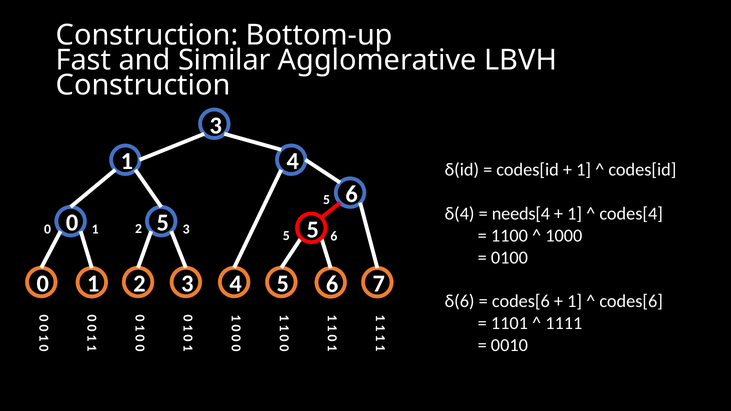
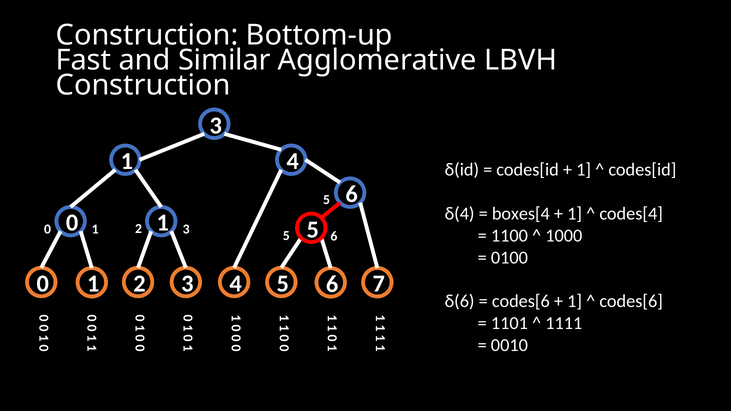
needs[4: needs[4 -> boxes[4 (521, 214)
5: 5 -> 1 (163, 223)
